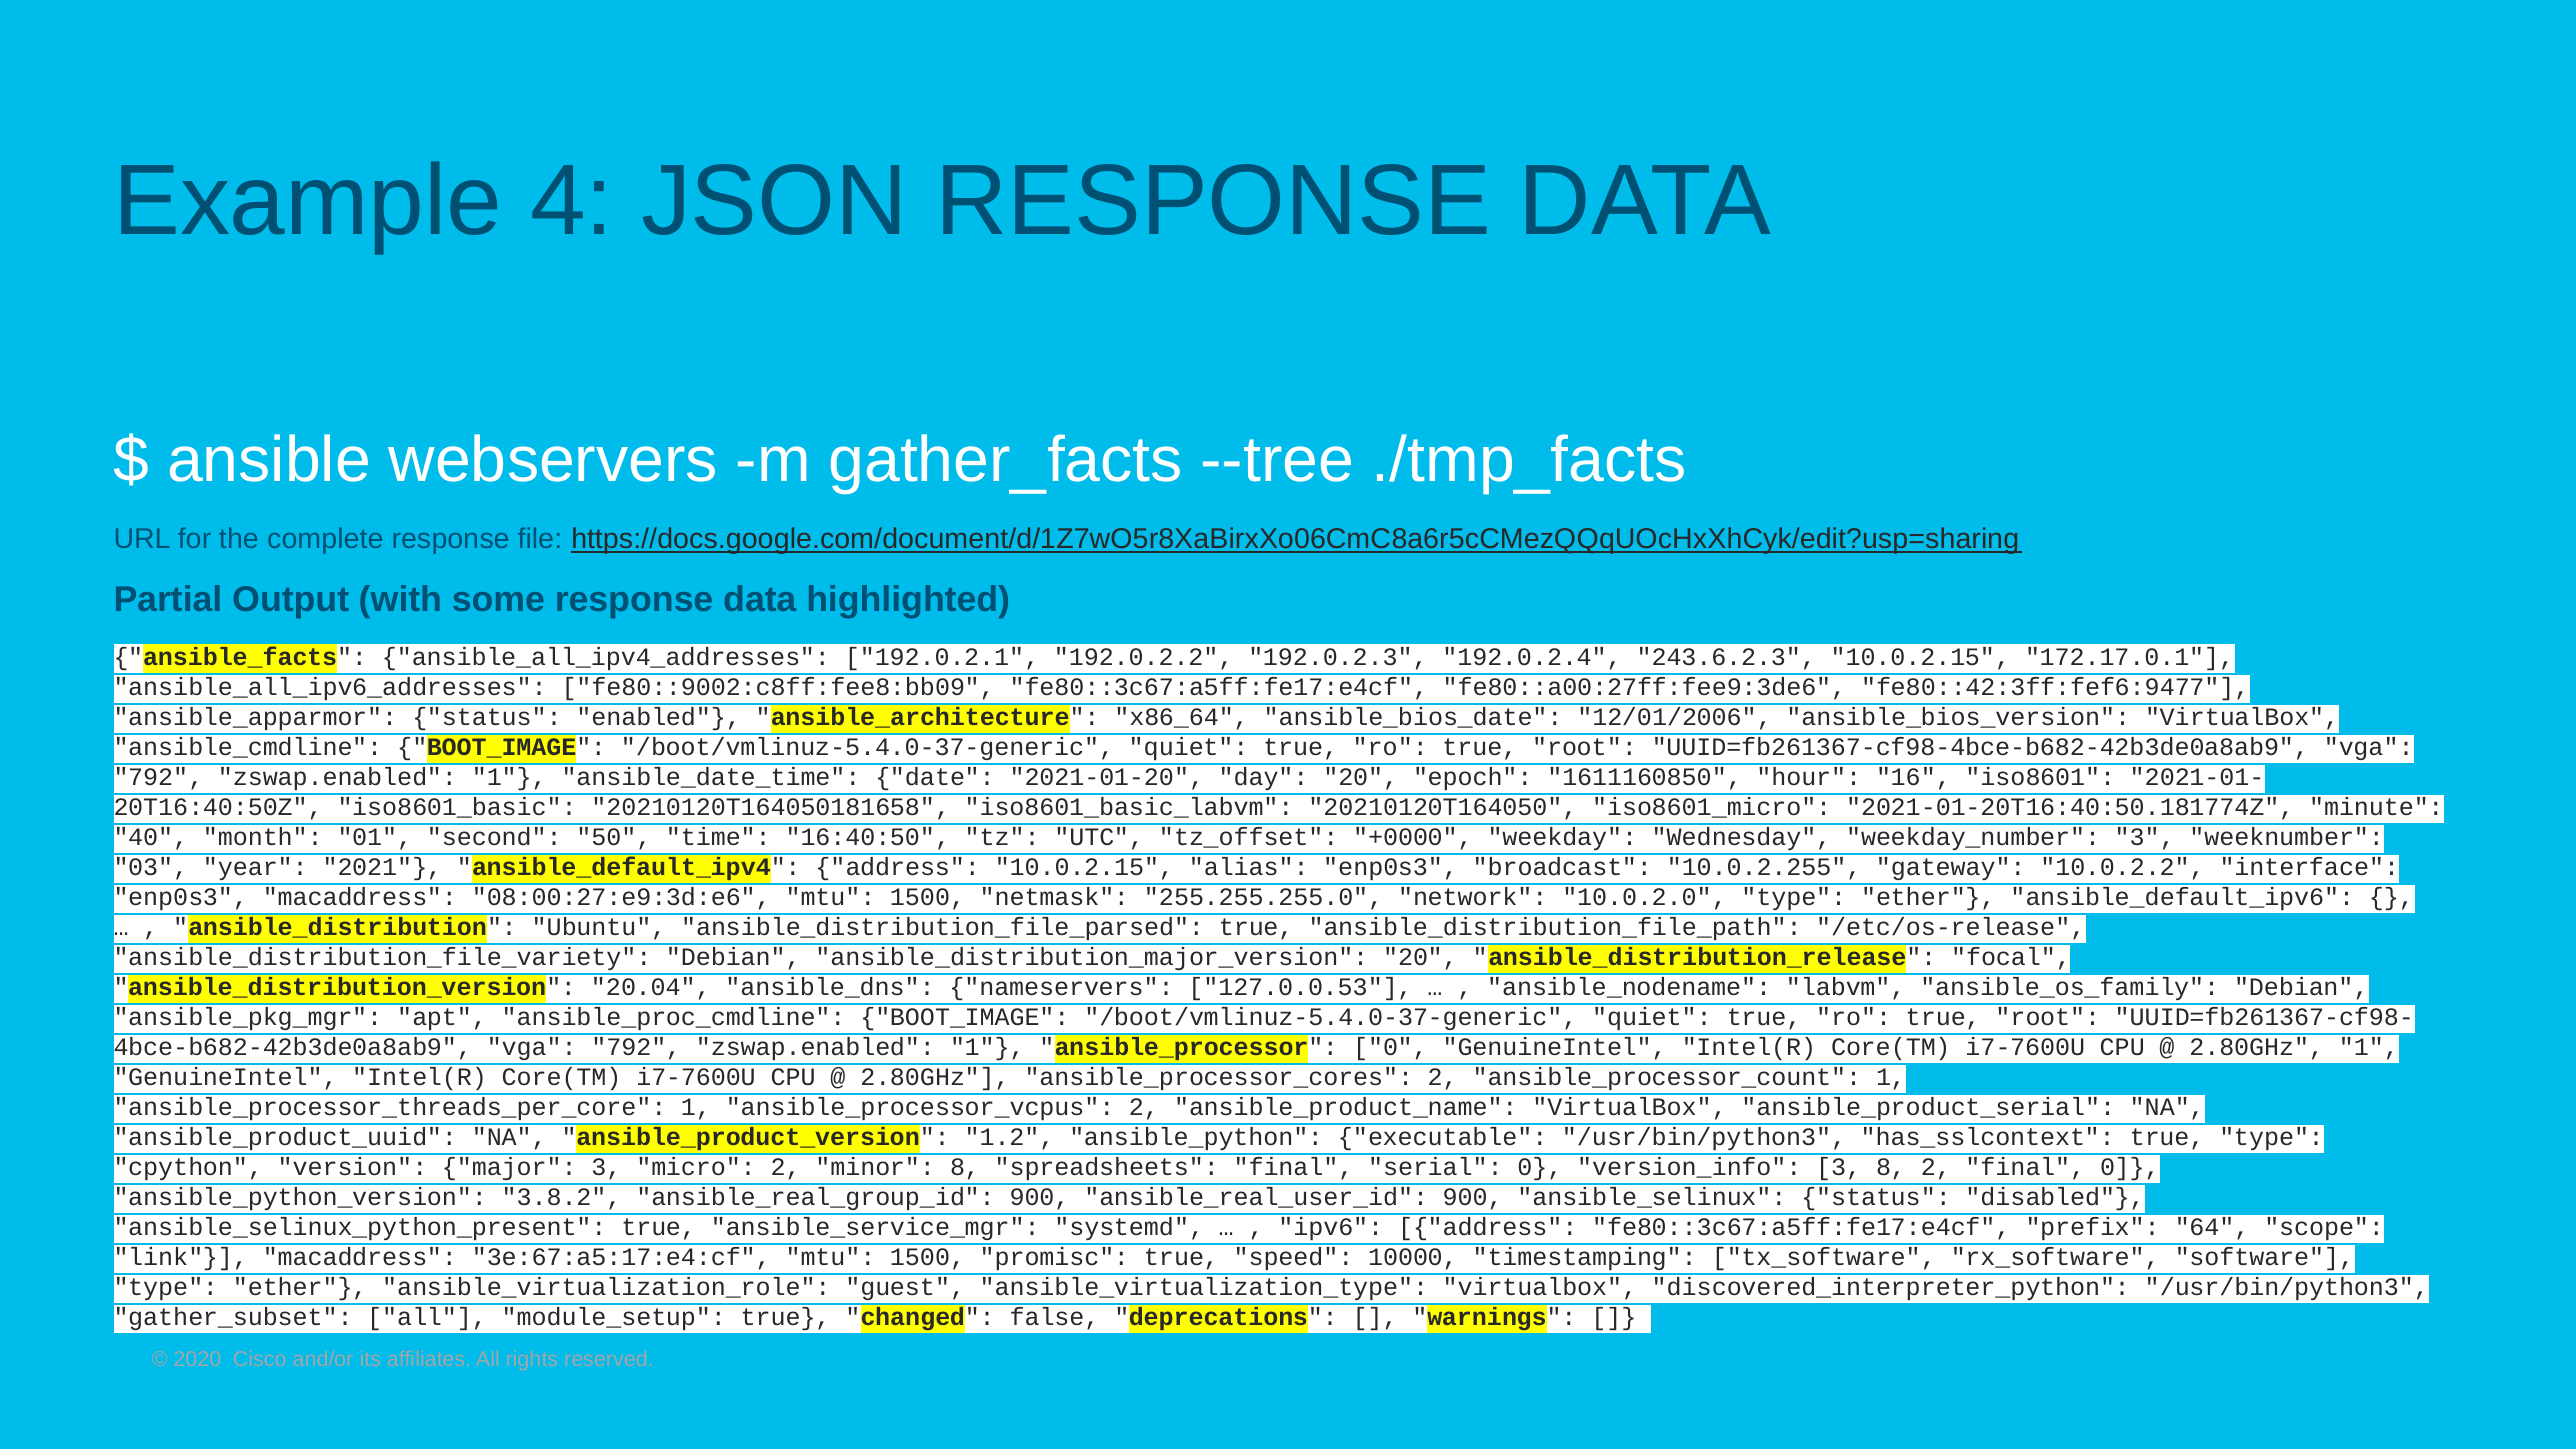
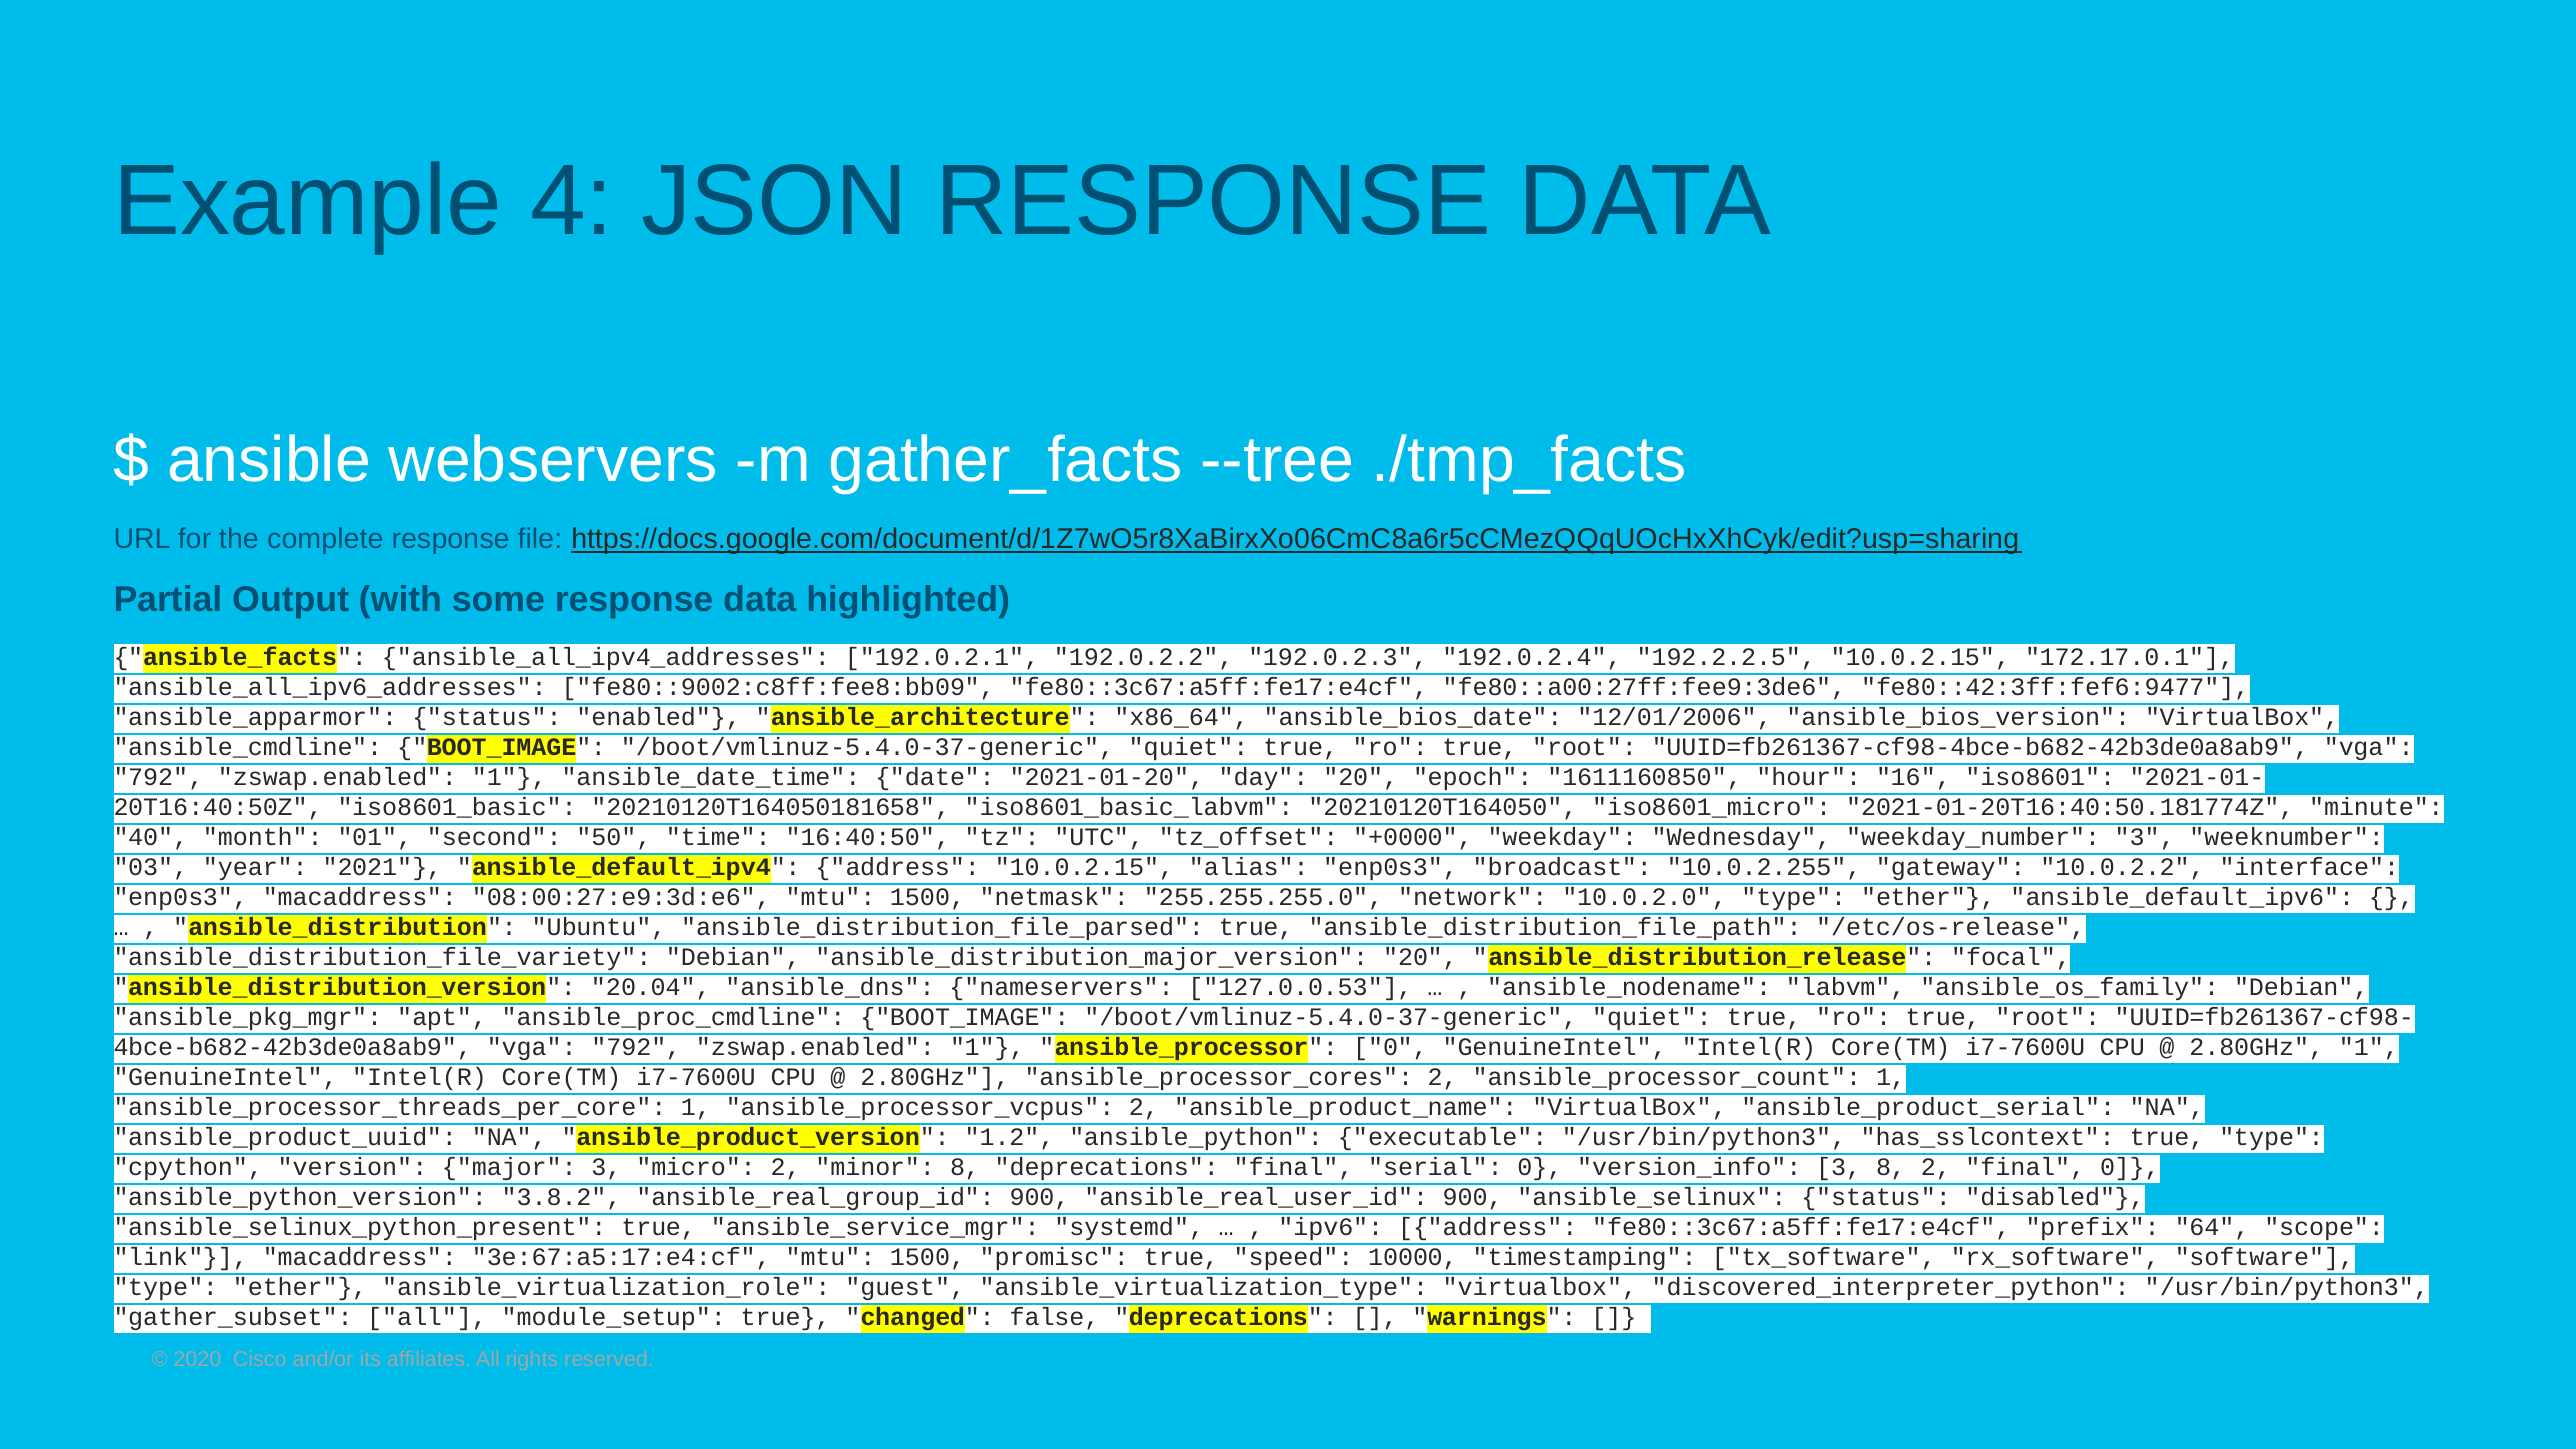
243.6.2.3: 243.6.2.3 -> 192.2.2.5 (1726, 657)
8 spreadsheets: spreadsheets -> deprecations (1107, 1167)
